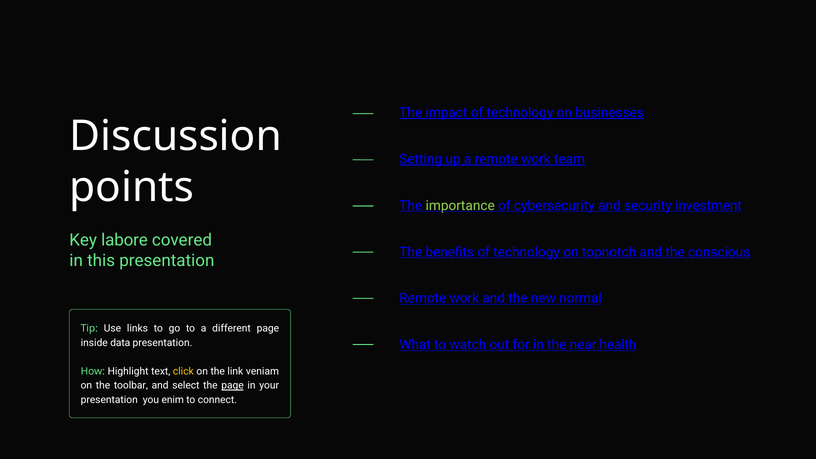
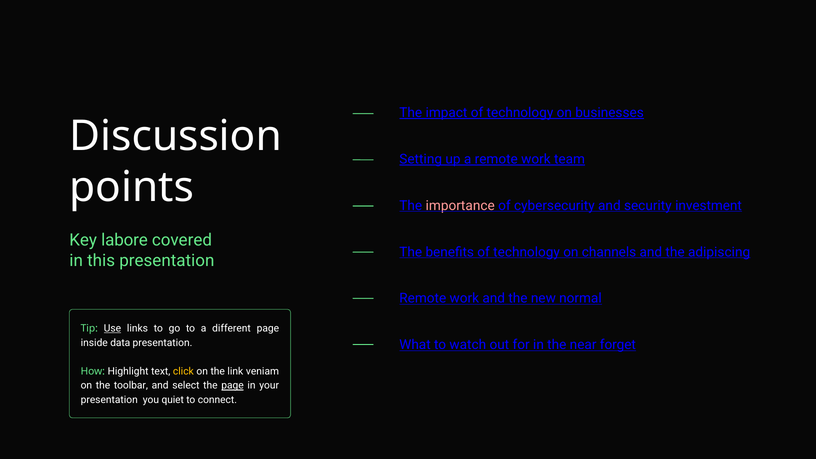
importance colour: light green -> pink (460, 206)
topnotch: topnotch -> channels (609, 252)
conscious: conscious -> adipiscing (719, 252)
Use underline: none -> present (112, 329)
health: health -> forget (618, 345)
enim: enim -> quiet (173, 400)
